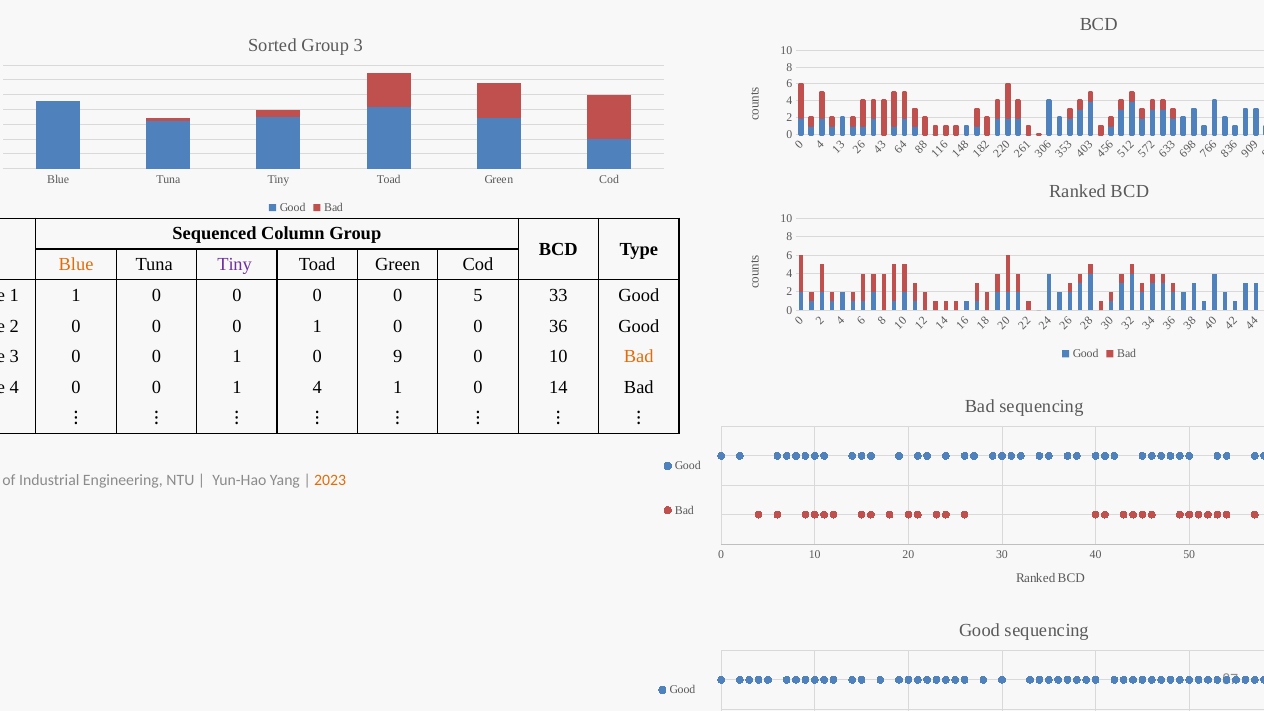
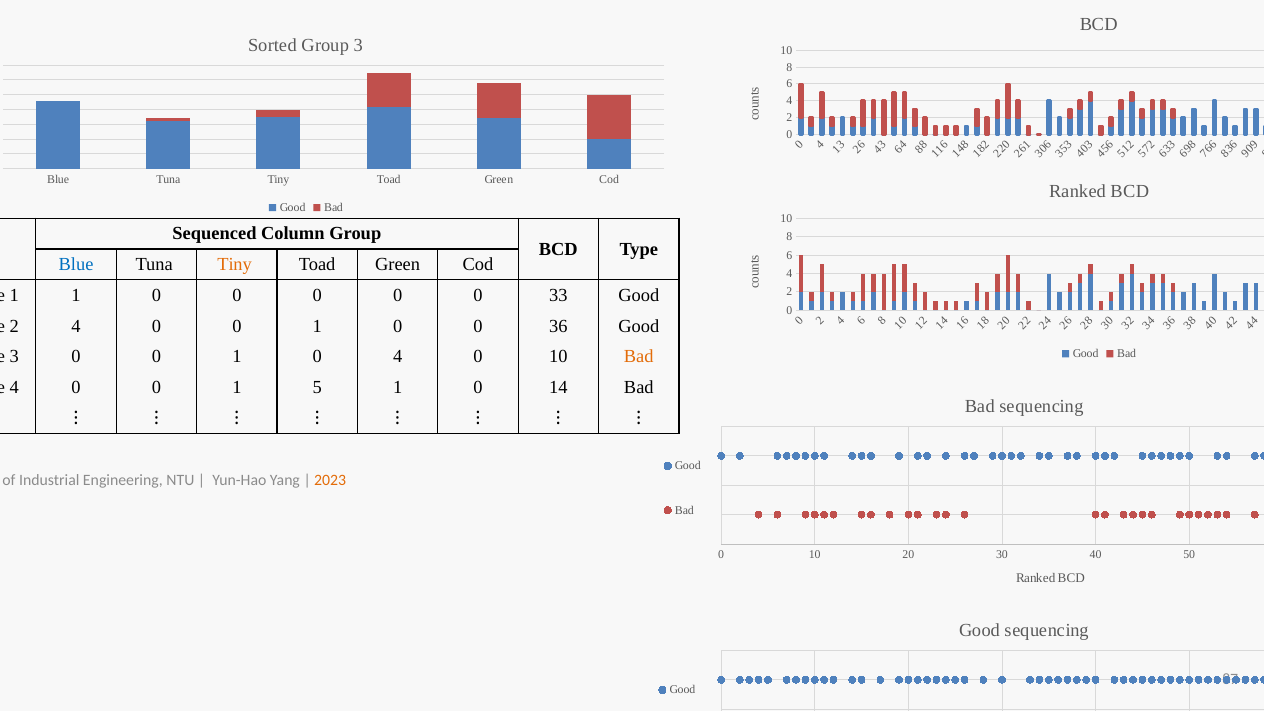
Blue colour: orange -> blue (76, 265)
Tiny colour: purple -> orange (235, 265)
5: 5 -> 0 (478, 295)
0: 0 -> 4 (76, 326)
1 0 9: 9 -> 4 (398, 357)
0 1 4: 4 -> 5 (317, 387)
